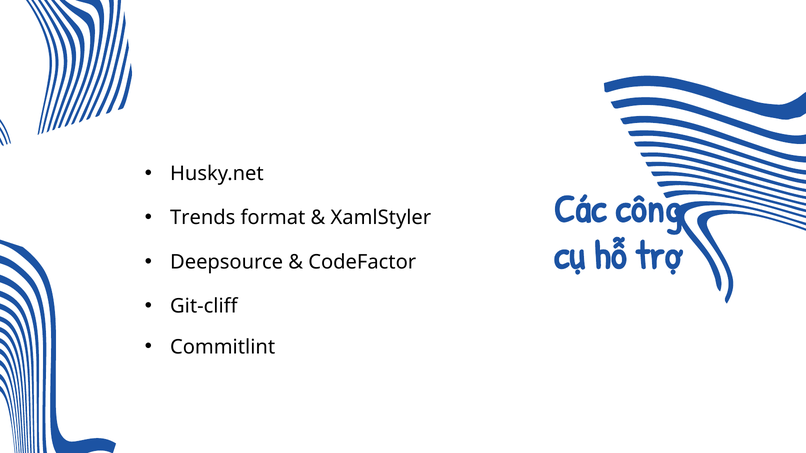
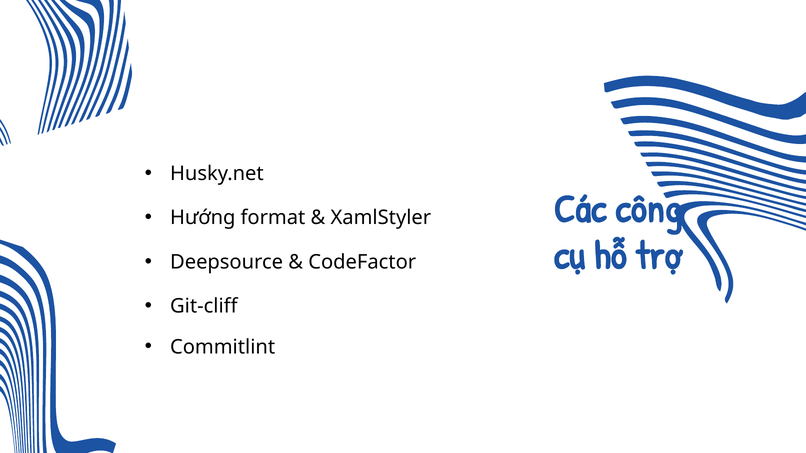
Trends: Trends -> Hướng (203, 218)
